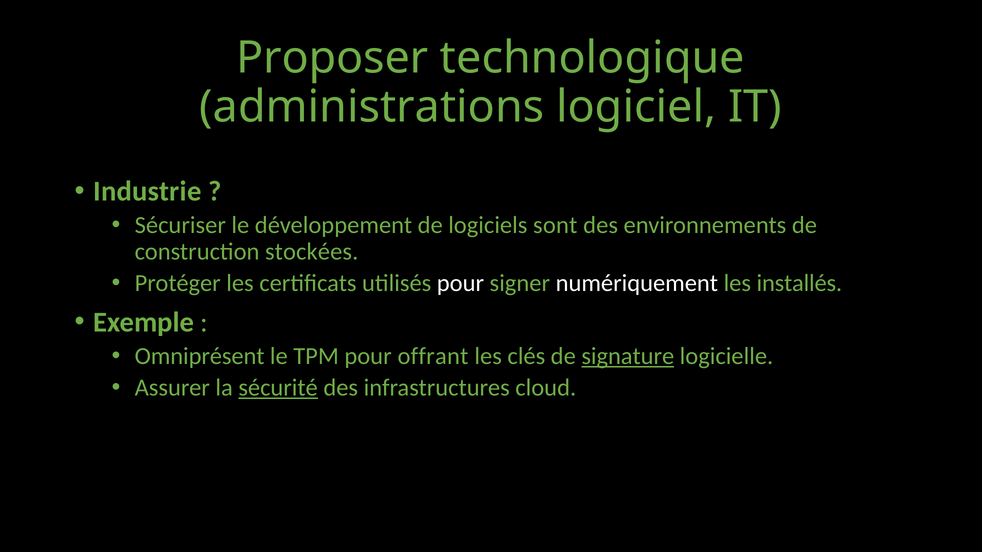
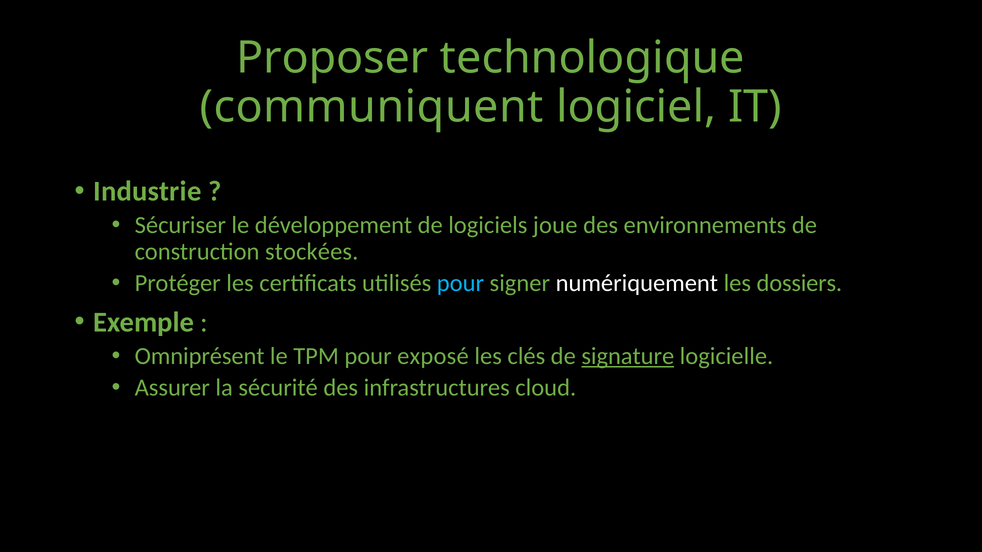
administrations: administrations -> communiquent (372, 107)
sont: sont -> joue (555, 225)
pour colour: white -> light blue (460, 283)
installés: installés -> dossiers (799, 283)
offrant: offrant -> exposé (433, 356)
sécurité underline: present -> none (278, 388)
